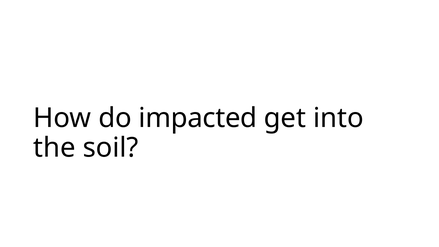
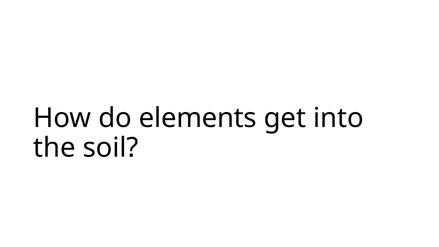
impacted: impacted -> elements (198, 118)
